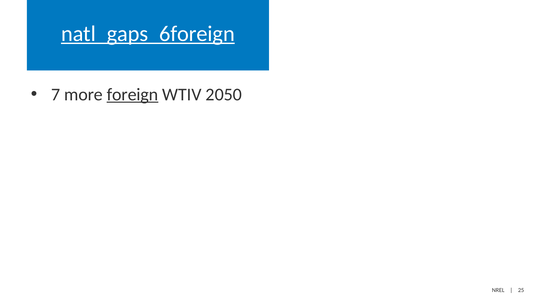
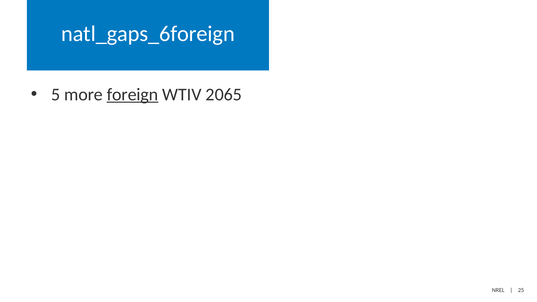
natl_gaps_6foreign underline: present -> none (148, 34)
7: 7 -> 5 (56, 95)
2050: 2050 -> 2065 (224, 95)
